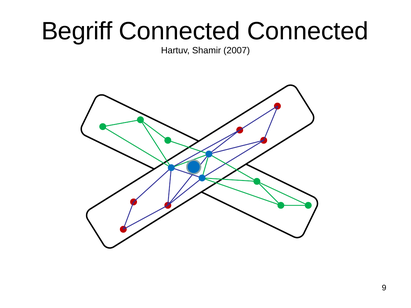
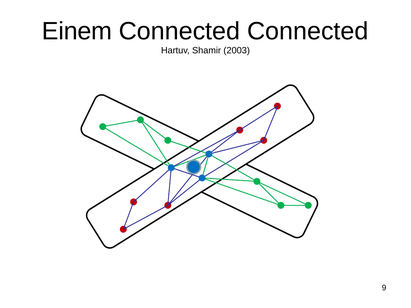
Begriff: Begriff -> Einem (77, 31)
2007: 2007 -> 2003 (237, 51)
